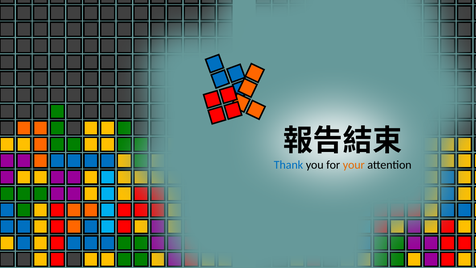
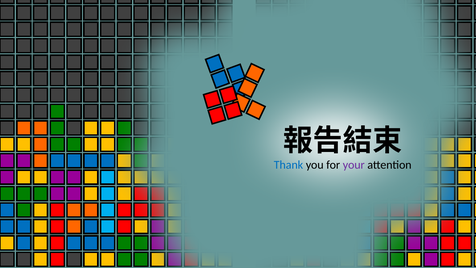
your colour: orange -> purple (354, 165)
